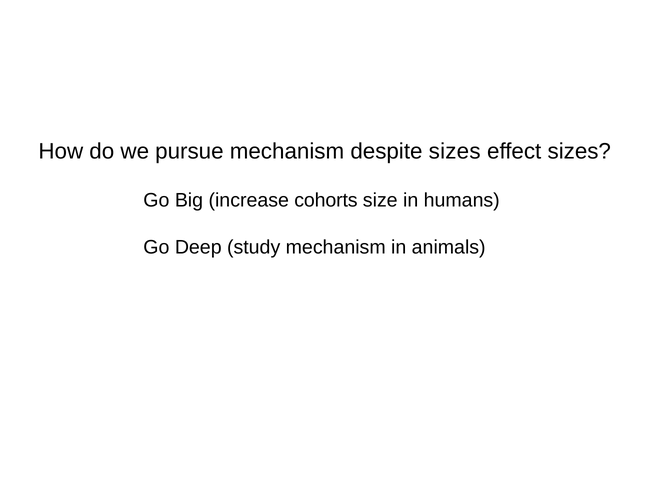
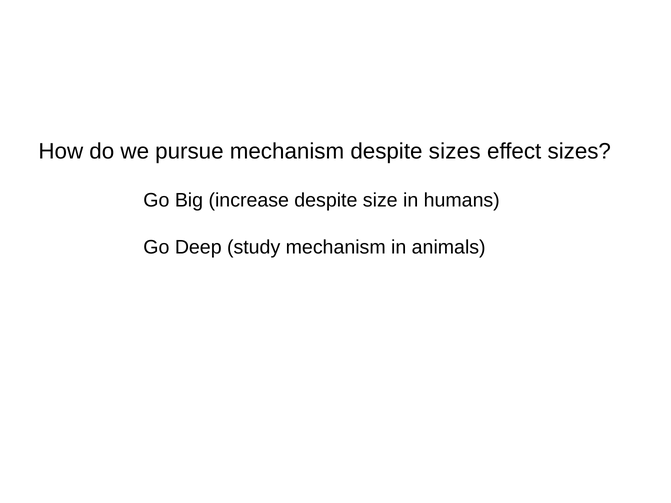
increase cohorts: cohorts -> despite (326, 201)
